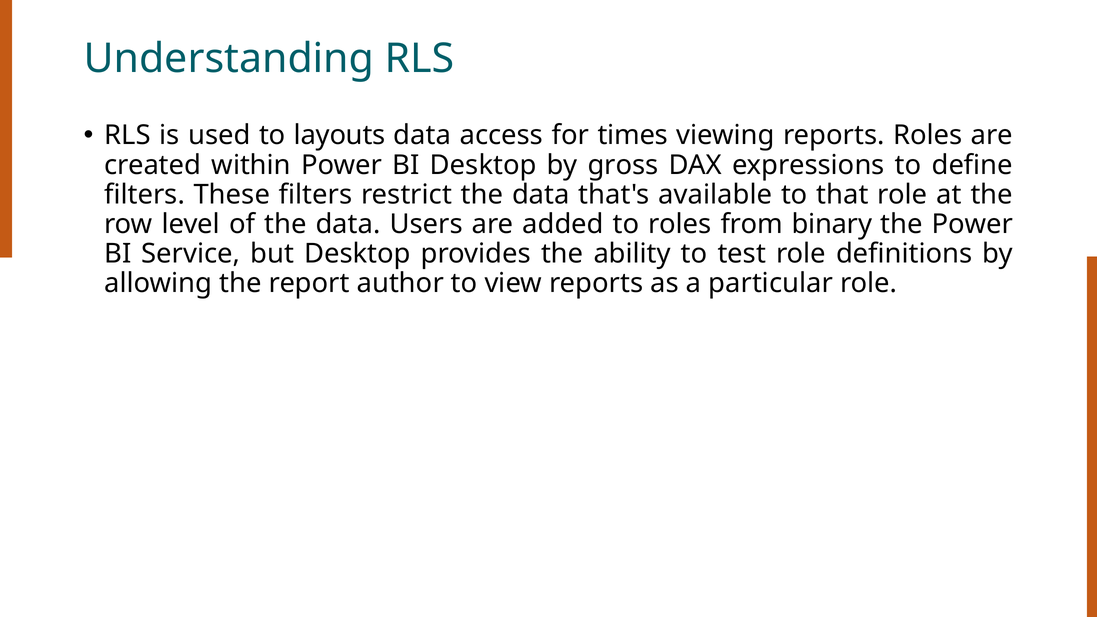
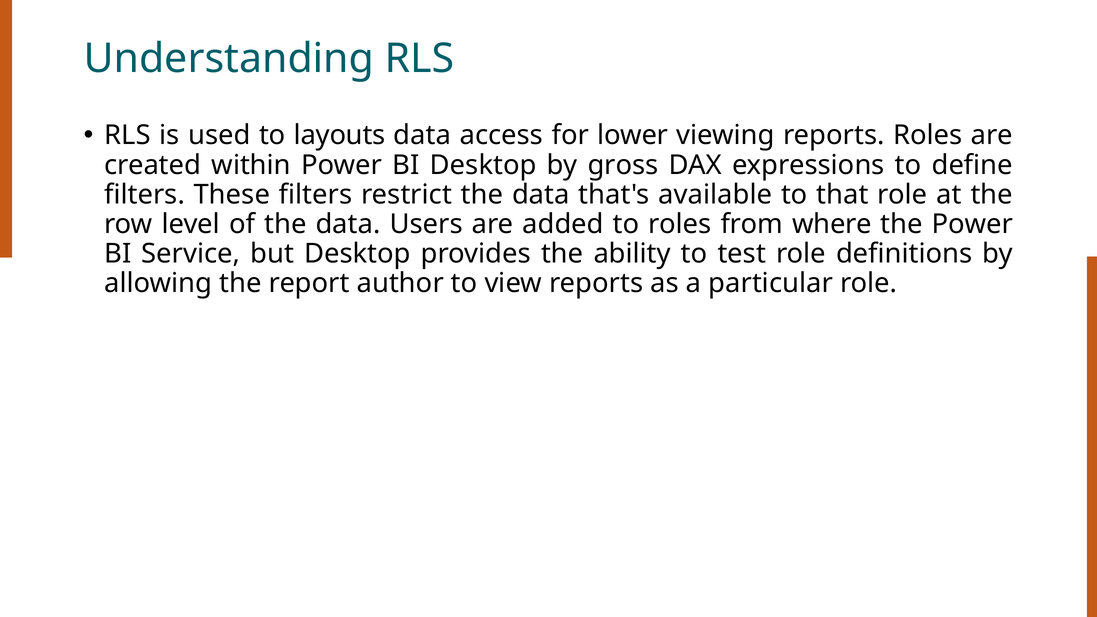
times: times -> lower (633, 135)
binary: binary -> where (832, 224)
